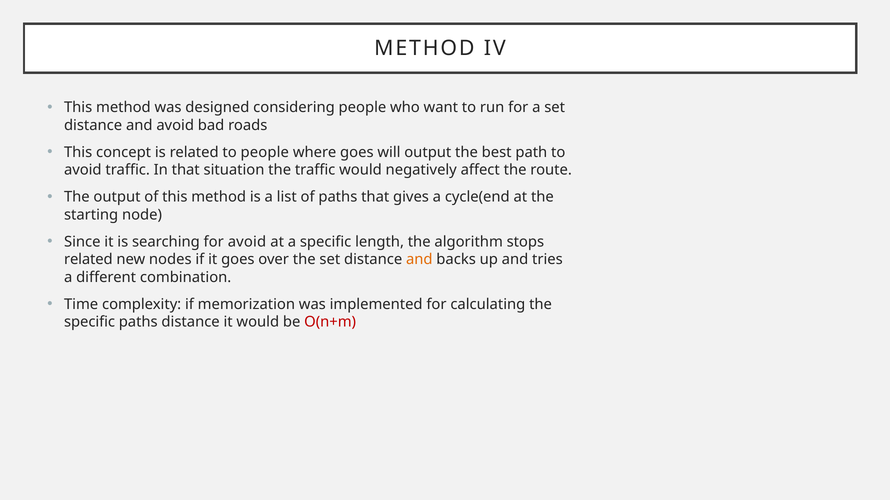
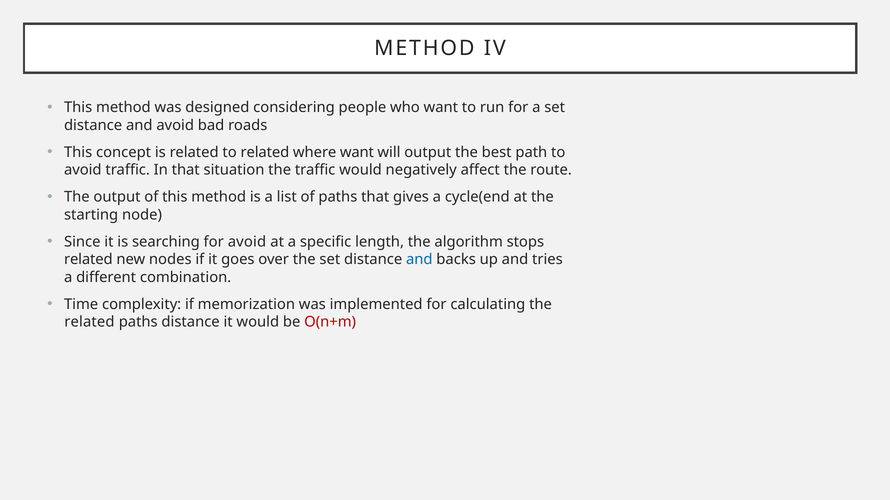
to people: people -> related (265, 153)
where goes: goes -> want (357, 153)
and colour: orange -> blue (419, 260)
specific: specific -> related (89, 322)
